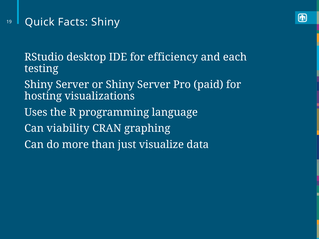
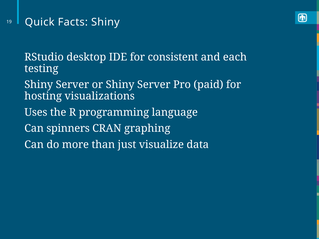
efficiency: efficiency -> consistent (173, 57)
viability: viability -> spinners (68, 129)
